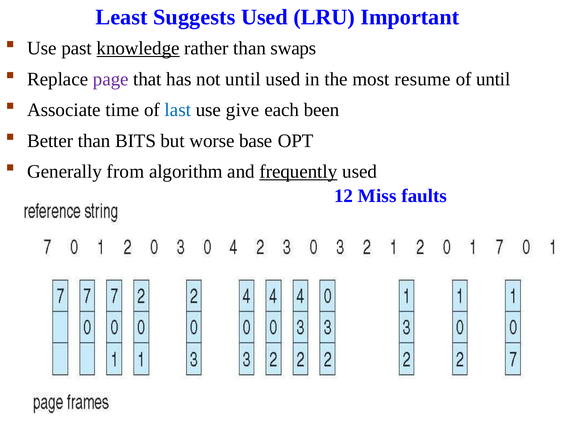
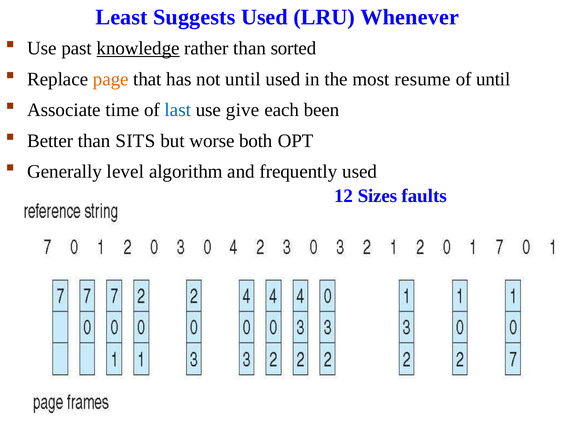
Important: Important -> Whenever (410, 17)
swaps: swaps -> sorted (294, 48)
page colour: purple -> orange (111, 79)
BITS: BITS -> SITS (135, 141)
base: base -> both (256, 141)
from: from -> level (125, 172)
frequently underline: present -> none (298, 172)
Miss: Miss -> Sizes (377, 196)
